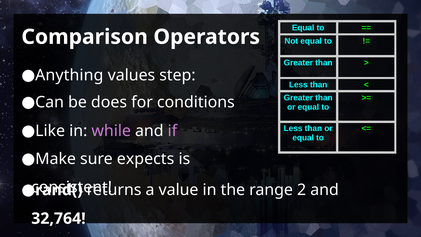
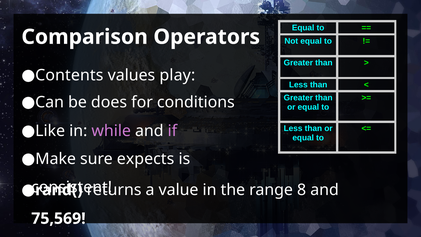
Anything: Anything -> Contents (69, 75)
step: step -> play (177, 75)
2: 2 -> 8 (302, 190)
32,764: 32,764 -> 75,569 (58, 218)
